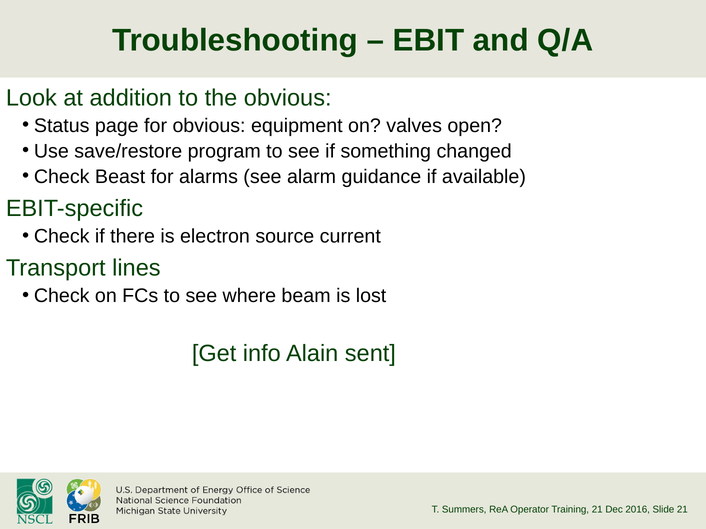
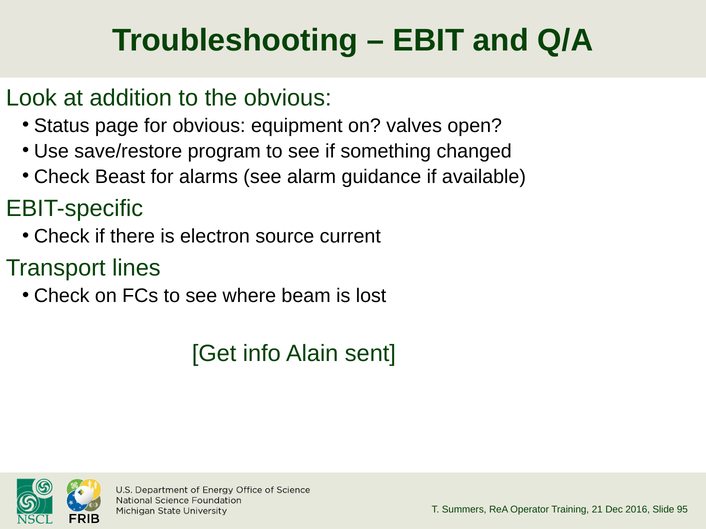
Slide 21: 21 -> 95 (682, 510)
